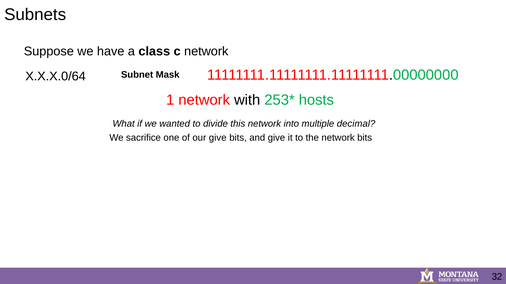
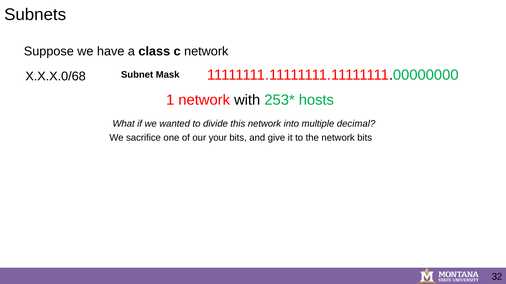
X.X.X.0/64: X.X.X.0/64 -> X.X.X.0/68 (56, 76)
our give: give -> your (218, 138)
